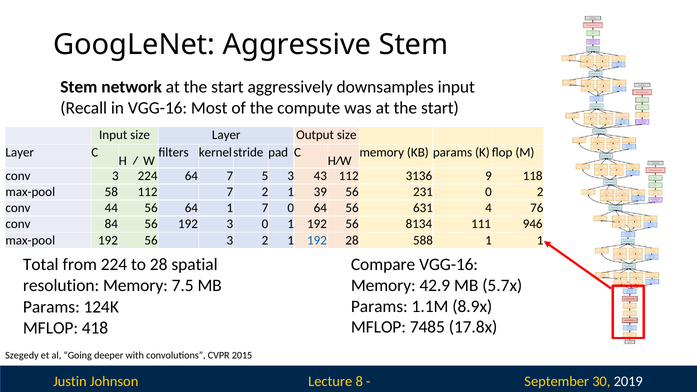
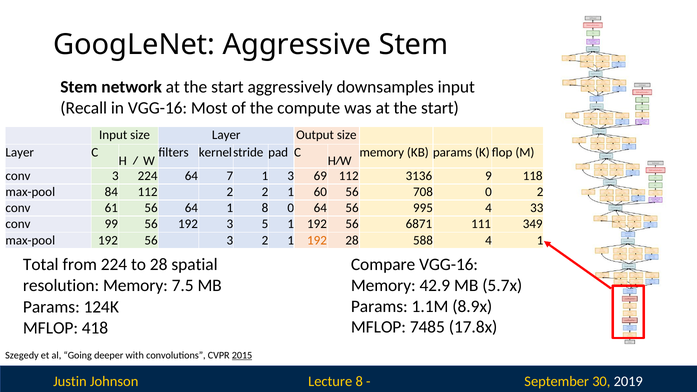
7 5: 5 -> 1 (265, 176)
43: 43 -> 69 (320, 176)
58: 58 -> 84 (111, 192)
112 7: 7 -> 2 (230, 192)
39: 39 -> 60 (320, 192)
231: 231 -> 708 (423, 192)
44: 44 -> 61 (111, 208)
1 7: 7 -> 8 (265, 208)
631: 631 -> 995 (423, 208)
76: 76 -> 33 (537, 208)
84: 84 -> 99 (111, 224)
3 0: 0 -> 5 (265, 224)
8134: 8134 -> 6871 (419, 224)
946: 946 -> 349 (533, 224)
192 colour: blue -> orange (317, 240)
588 1: 1 -> 4 (489, 240)
2015 underline: none -> present (242, 356)
